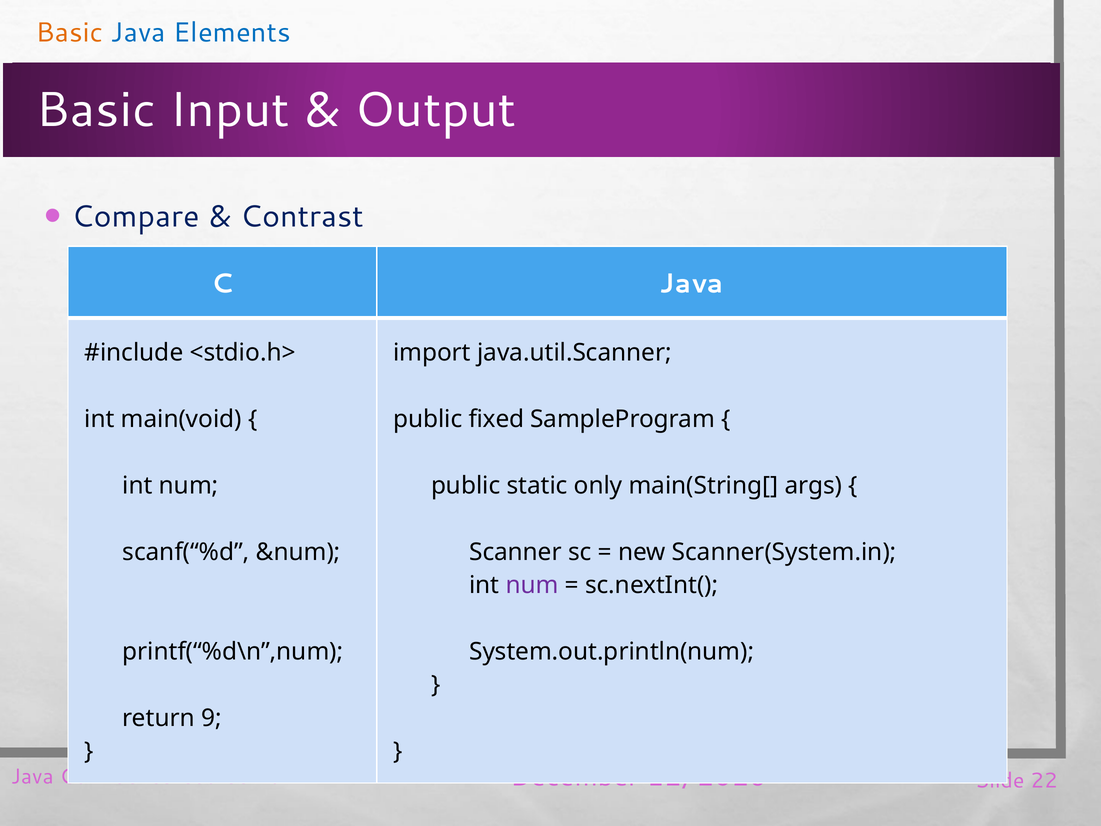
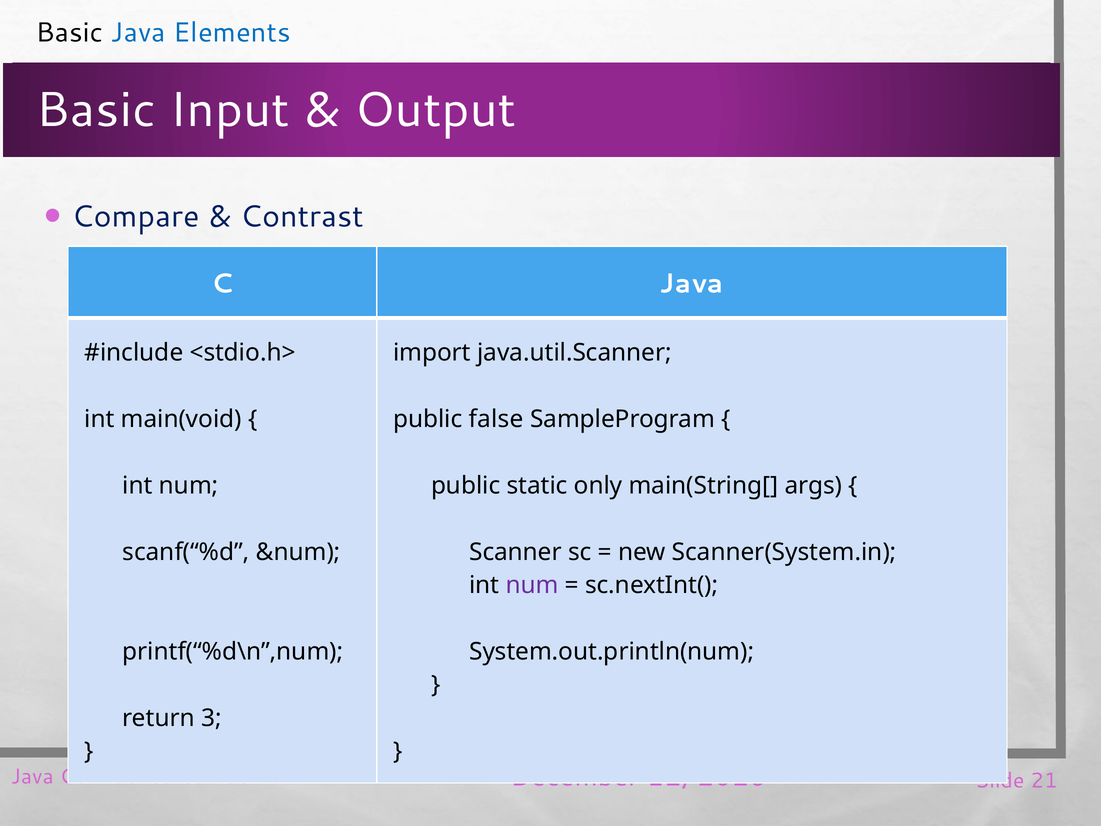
Basic colour: orange -> black (70, 33)
fixed: fixed -> false (496, 419)
9: 9 -> 3 (211, 718)
22: 22 -> 21 (1044, 780)
